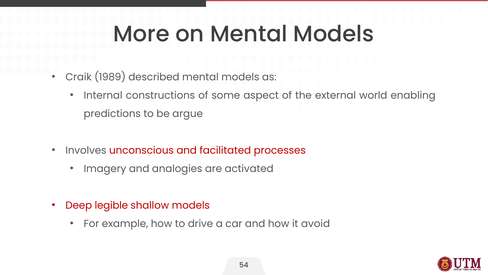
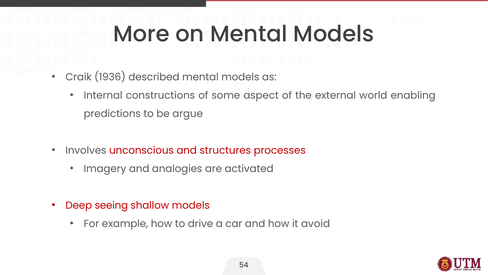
1989: 1989 -> 1936 (110, 77)
facilitated: facilitated -> structures (225, 150)
legible: legible -> seeing (111, 205)
